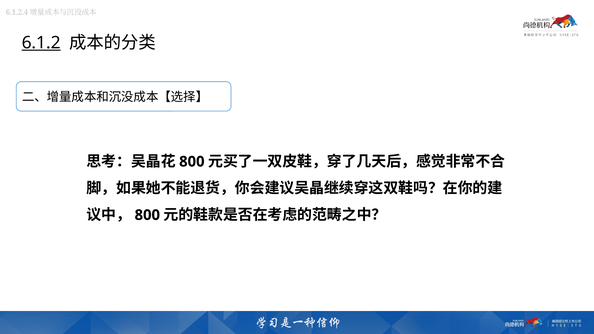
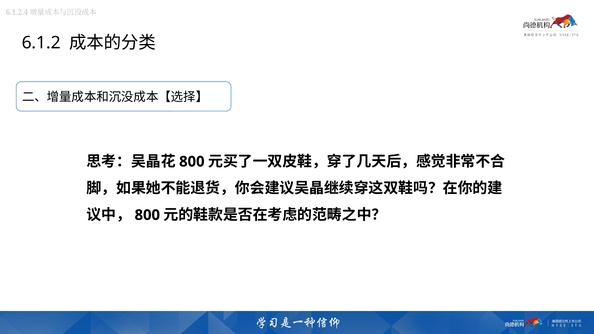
6.1.2 underline: present -> none (41, 43)
